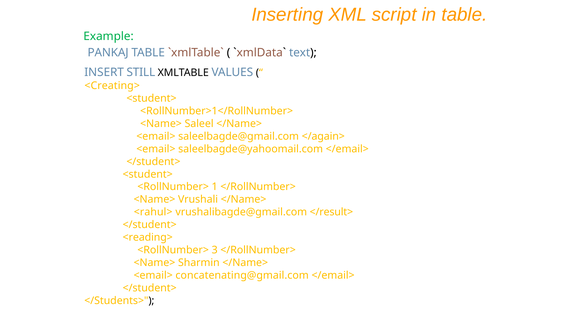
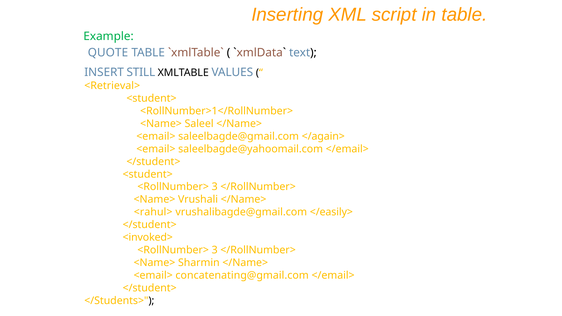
PANKAJ: PANKAJ -> QUOTE (108, 53)
<Creating>: <Creating> -> <Retrieval> (112, 86)
1: 1 -> 3 (215, 187)
</result>: </result> -> </easily> (331, 212)
<reading>: <reading> -> <invoked> (148, 237)
